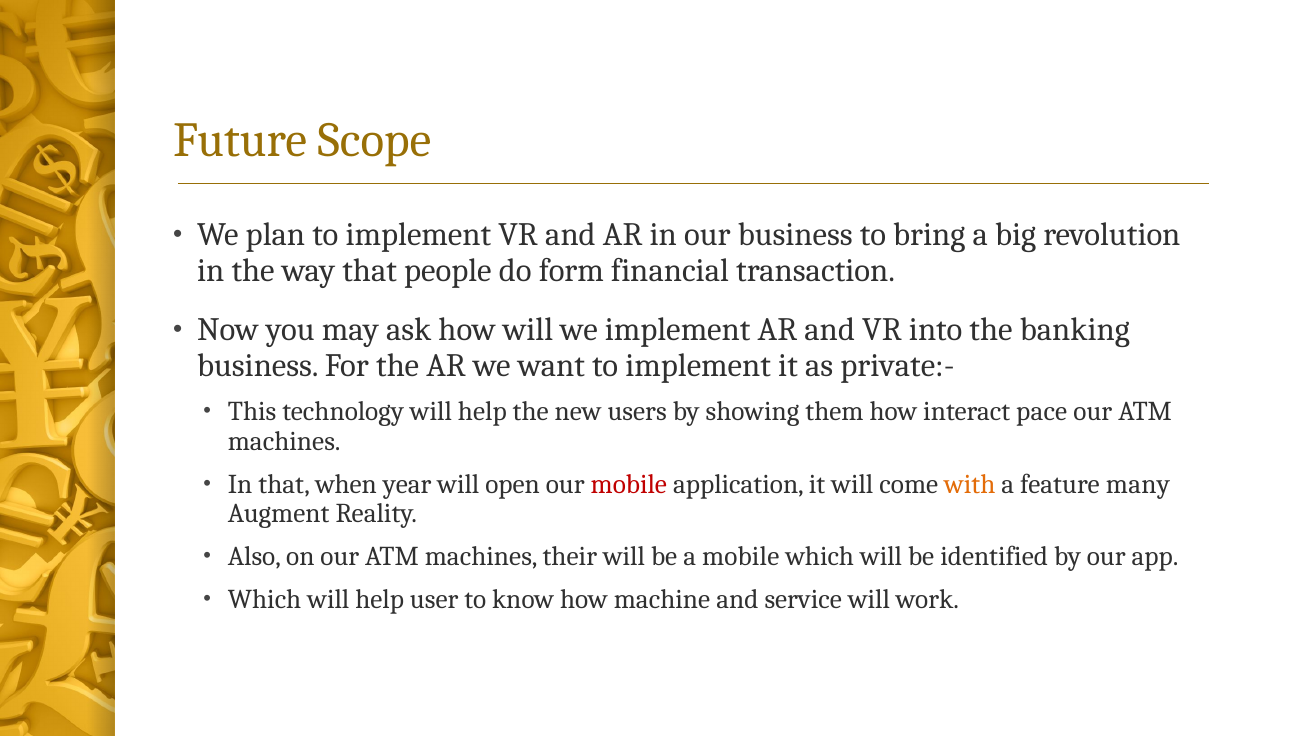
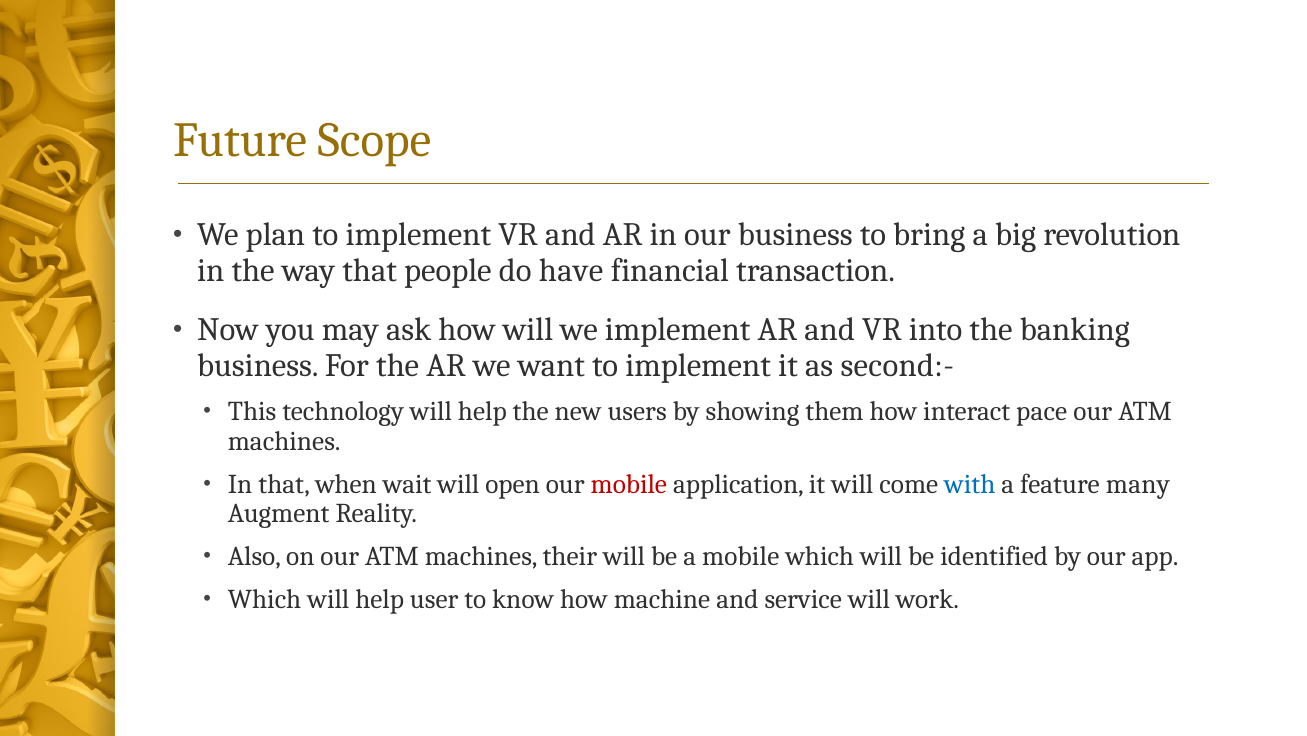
form: form -> have (571, 270)
private:-: private:- -> second:- (897, 365)
year: year -> wait (407, 484)
with colour: orange -> blue (970, 484)
